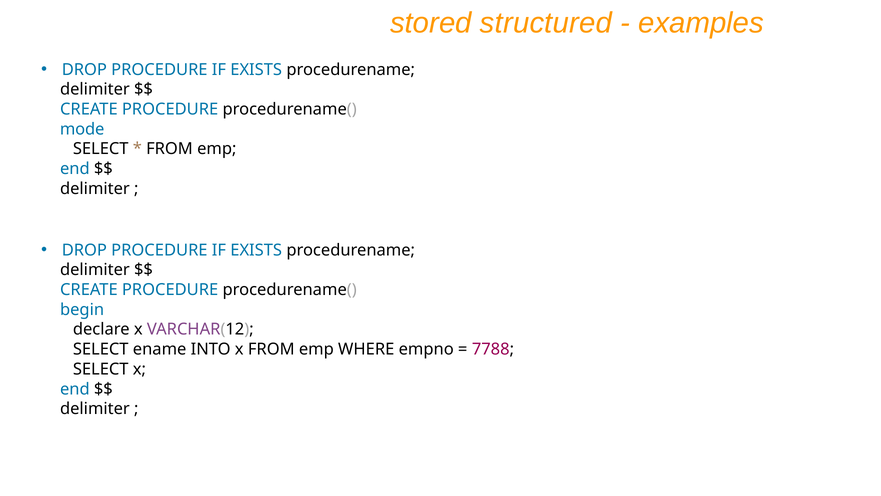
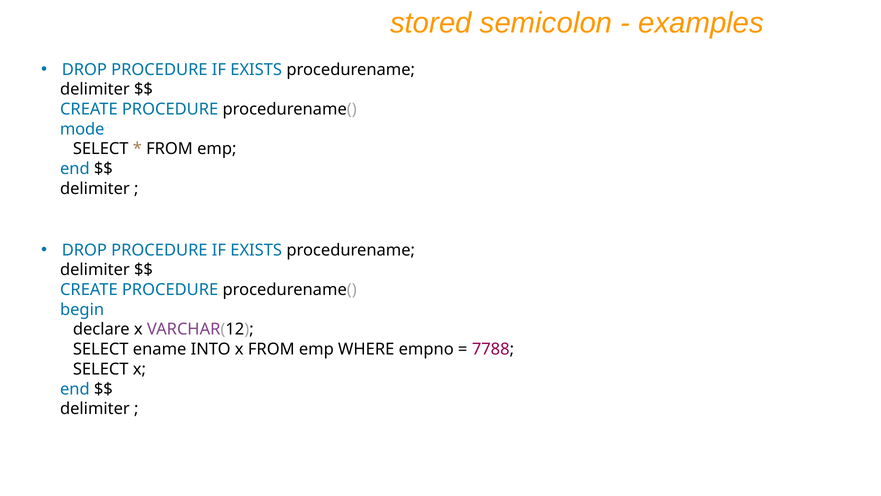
structured: structured -> semicolon (546, 23)
